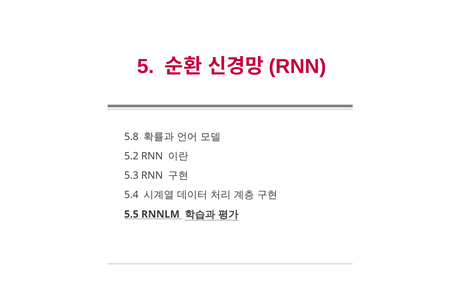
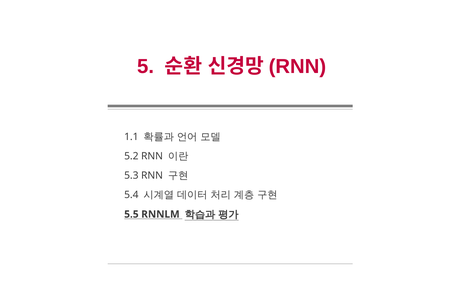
5.8: 5.8 -> 1.1 (131, 137)
